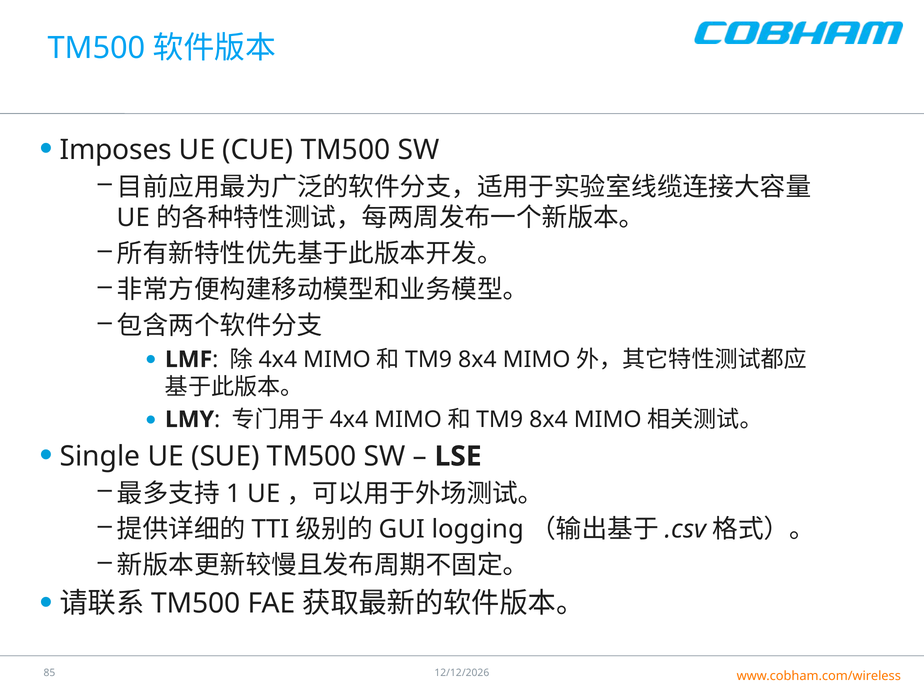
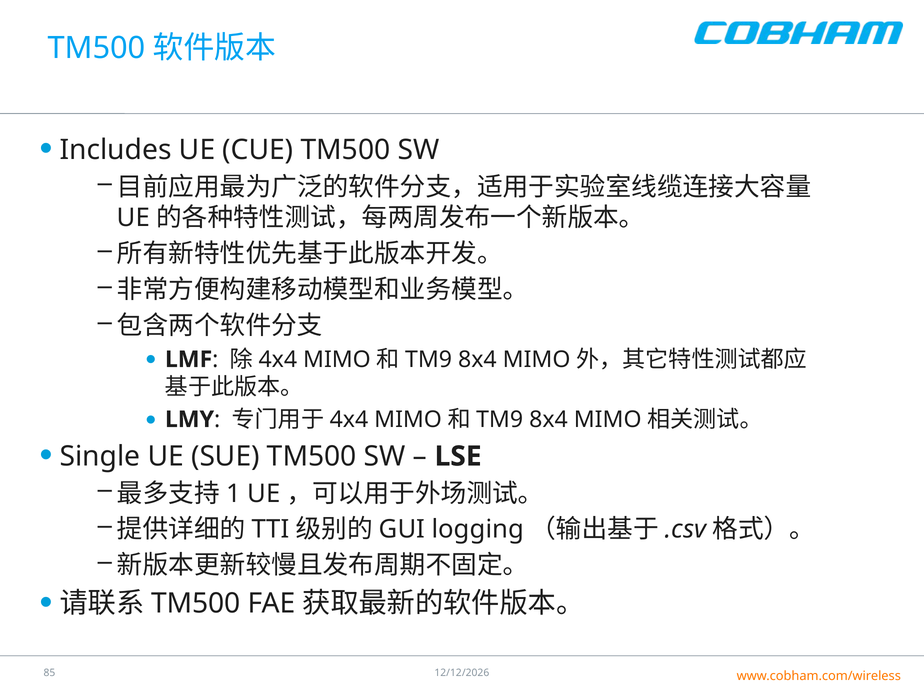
Imposes: Imposes -> Includes (116, 150)
